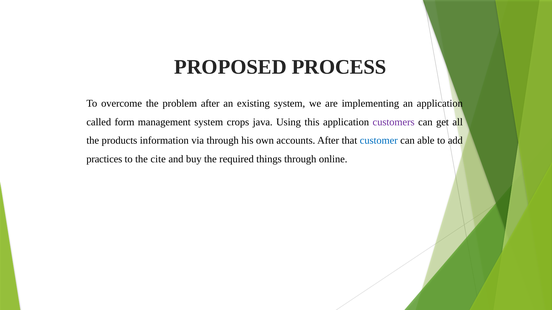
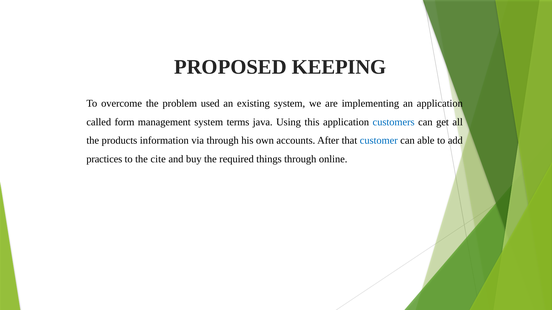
PROCESS: PROCESS -> KEEPING (339, 67)
problem after: after -> used (210, 104)
crops: crops -> terms (238, 122)
customers colour: purple -> blue (394, 122)
